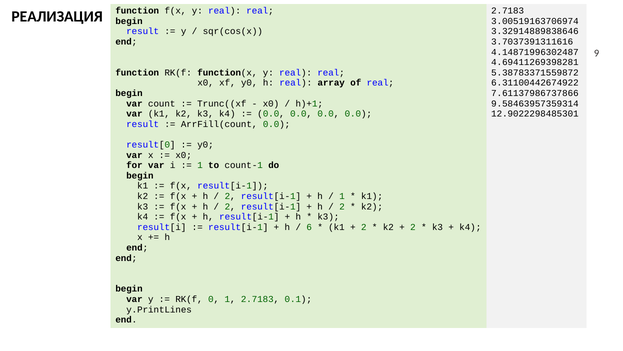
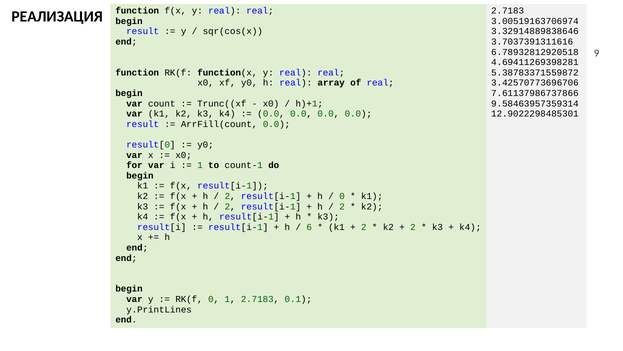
4.14871996302487: 4.14871996302487 -> 6.78932812920518 (535, 52)
6.31100442674922: 6.31100442674922 -> 3.42570773696706 (535, 83)
1: 1 -> 0 (342, 196)
